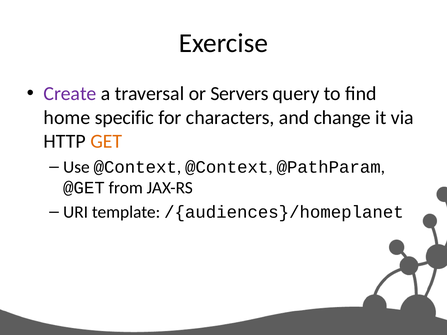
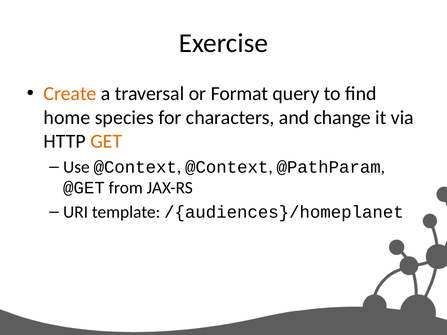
Create colour: purple -> orange (70, 94)
Servers: Servers -> Format (239, 94)
specific: specific -> species (124, 118)
